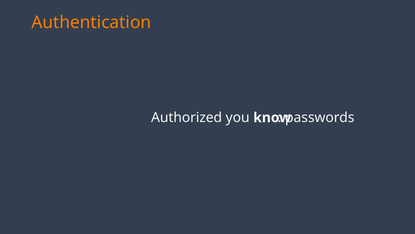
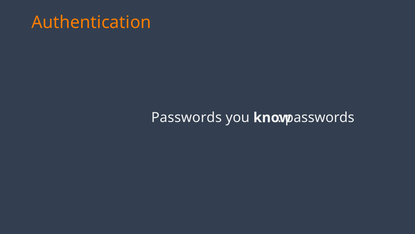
Authorized: Authorized -> Passwords (187, 117)
